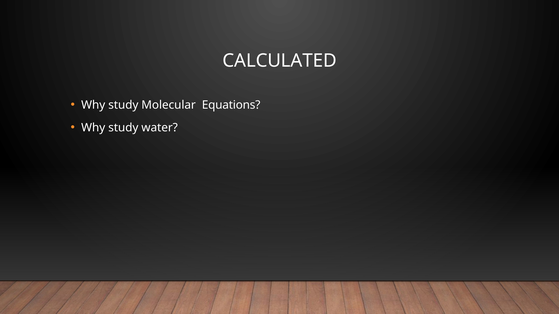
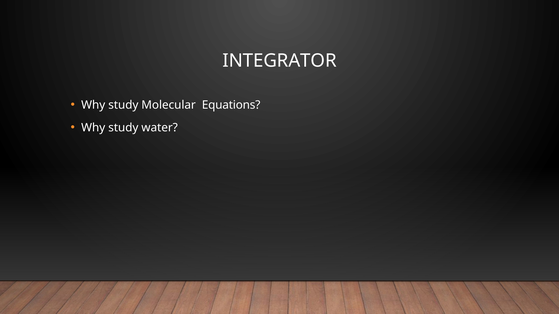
CALCULATED: CALCULATED -> INTEGRATOR (280, 61)
